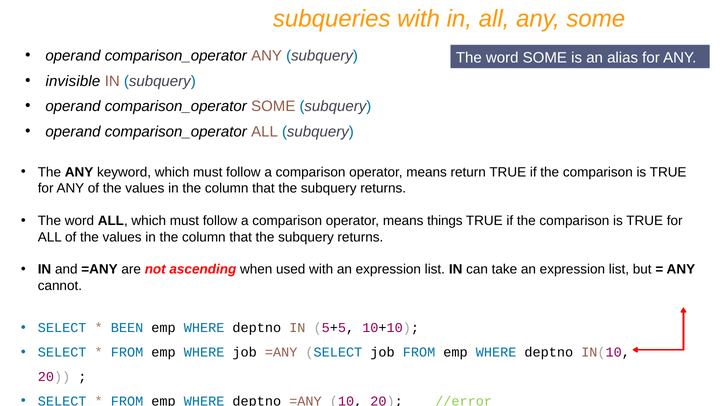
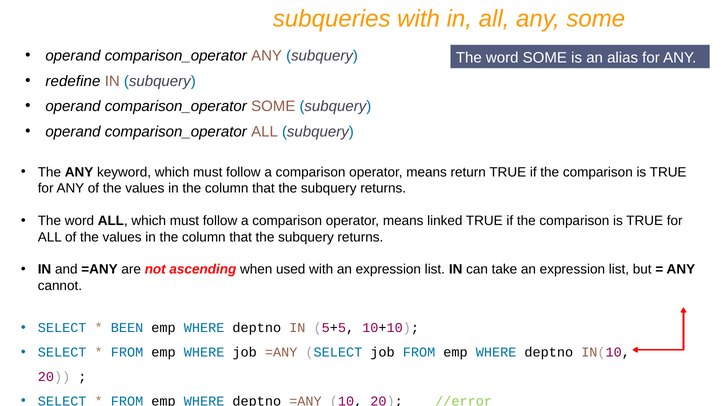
invisible: invisible -> redefine (73, 81)
things: things -> linked (445, 221)
